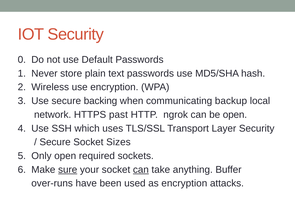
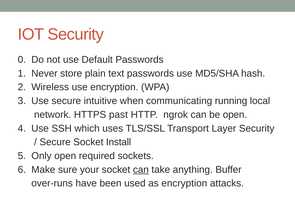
backing: backing -> intuitive (100, 101)
backup: backup -> running (231, 101)
Sizes: Sizes -> Install (119, 142)
sure underline: present -> none (68, 170)
